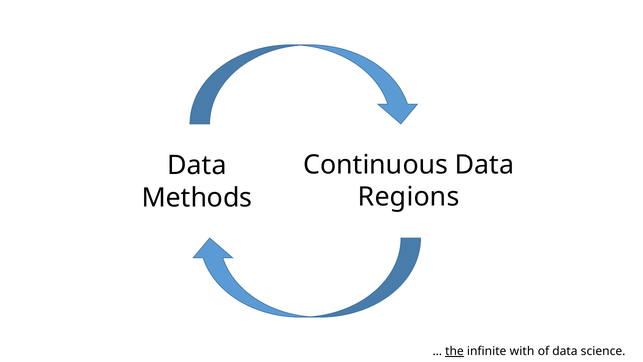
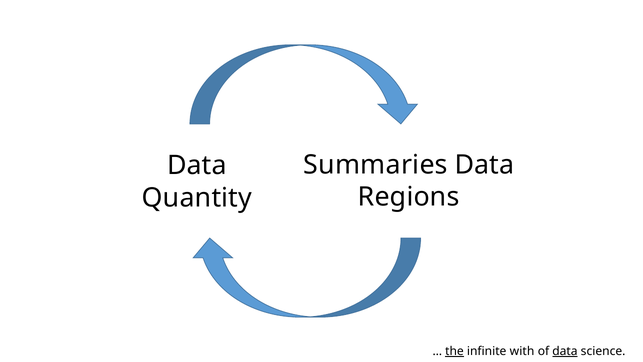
Continuous: Continuous -> Summaries (376, 165)
Methods: Methods -> Quantity (197, 198)
data underline: none -> present (565, 351)
